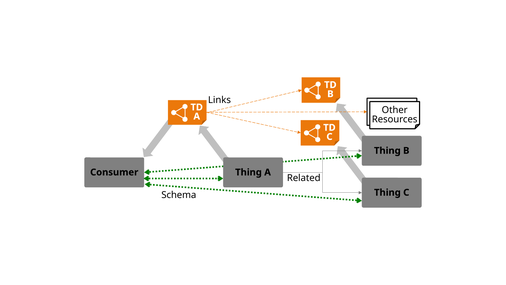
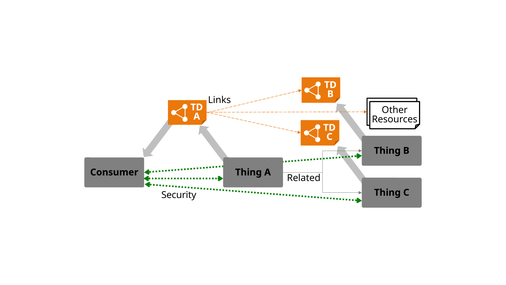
Schema: Schema -> Security (179, 195)
